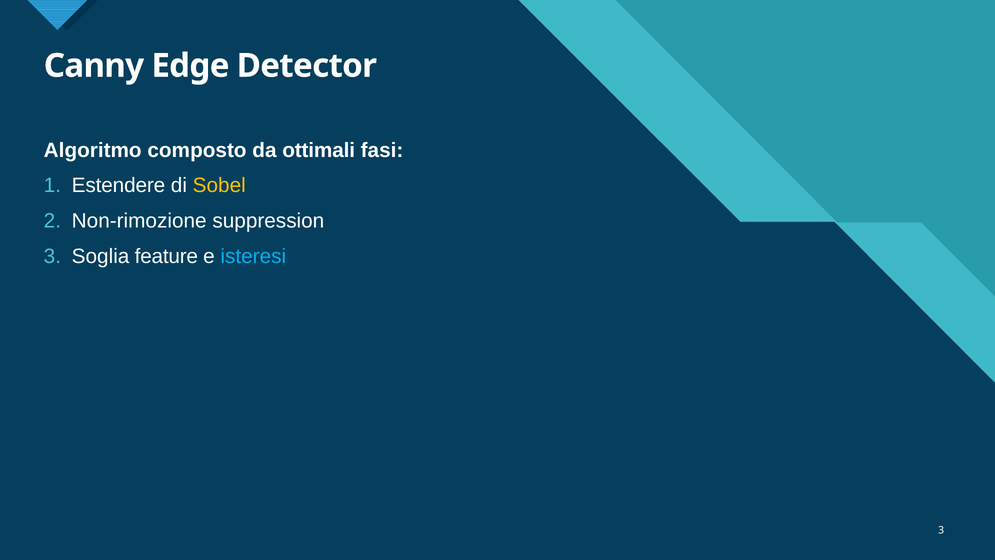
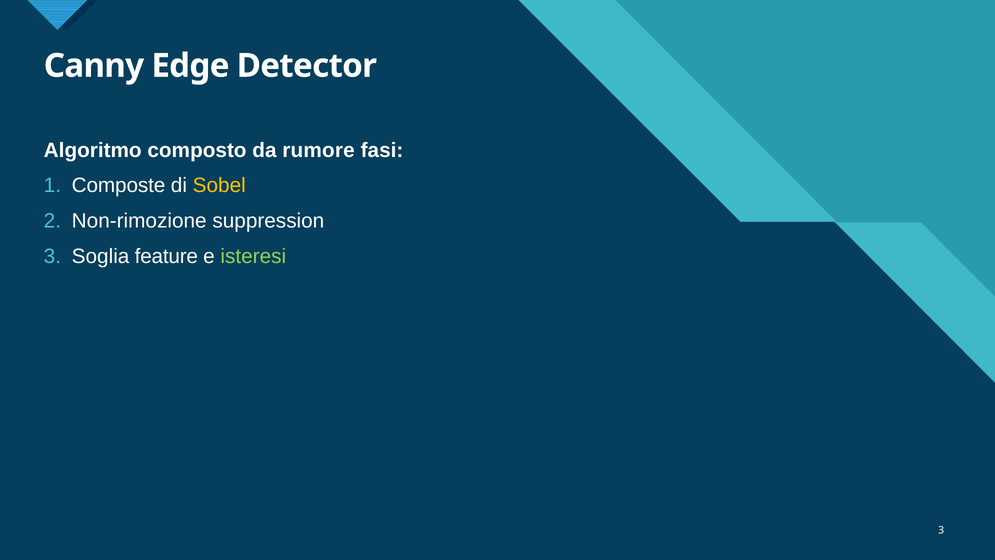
ottimali: ottimali -> rumore (319, 150)
Estendere: Estendere -> Composte (119, 186)
isteresi colour: light blue -> light green (253, 256)
